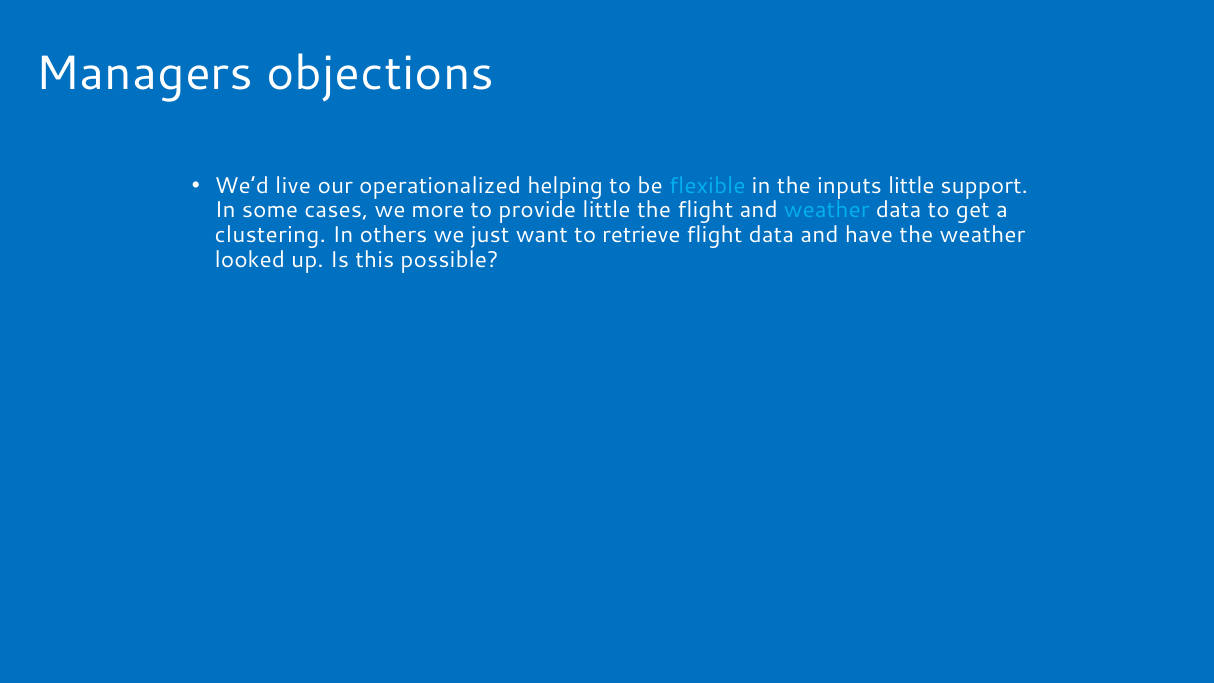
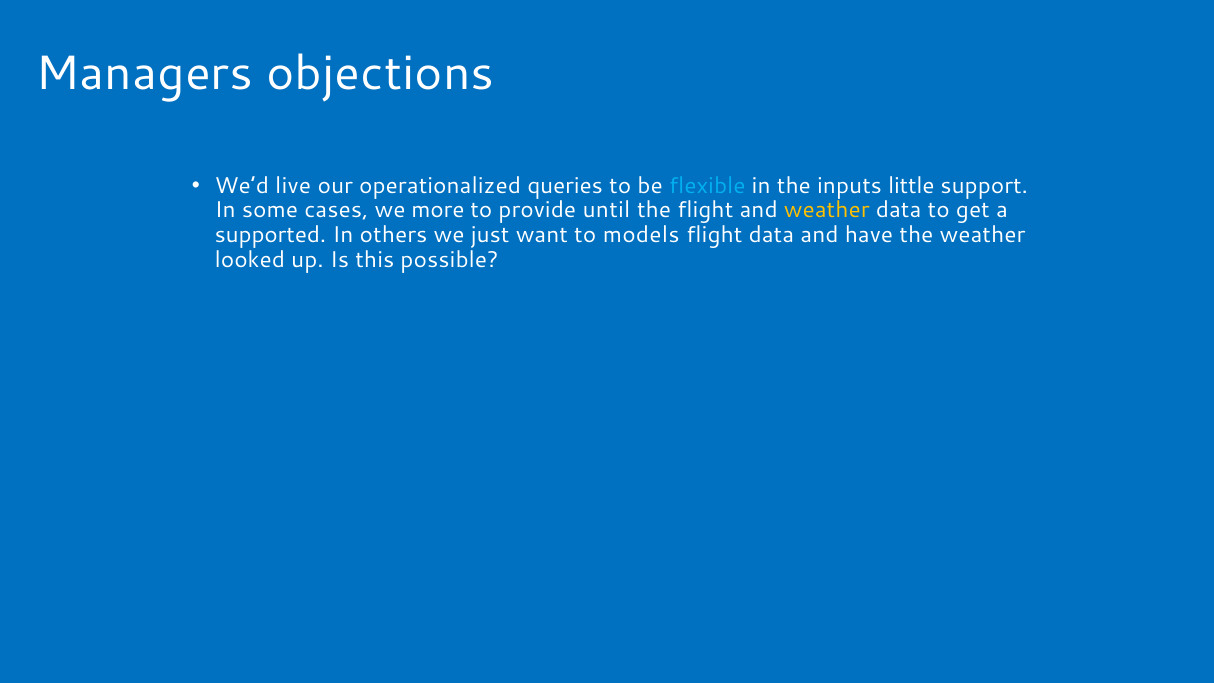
helping: helping -> queries (565, 186)
provide little: little -> until (607, 210)
weather colour: light blue -> yellow (827, 210)
clustering: clustering -> supported (270, 235)
retrieve: retrieve -> models (641, 235)
